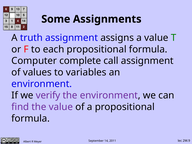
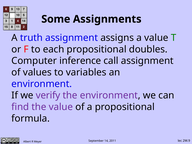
each propositional formula: formula -> doubles (148, 49)
complete: complete -> inference (80, 61)
